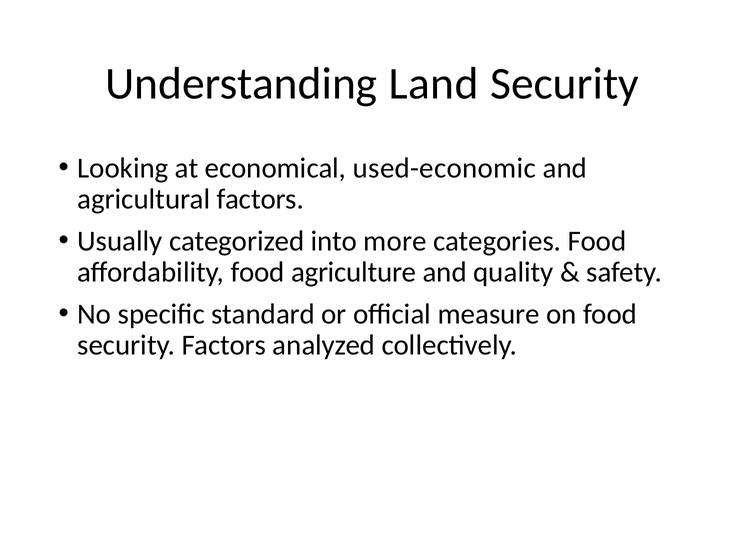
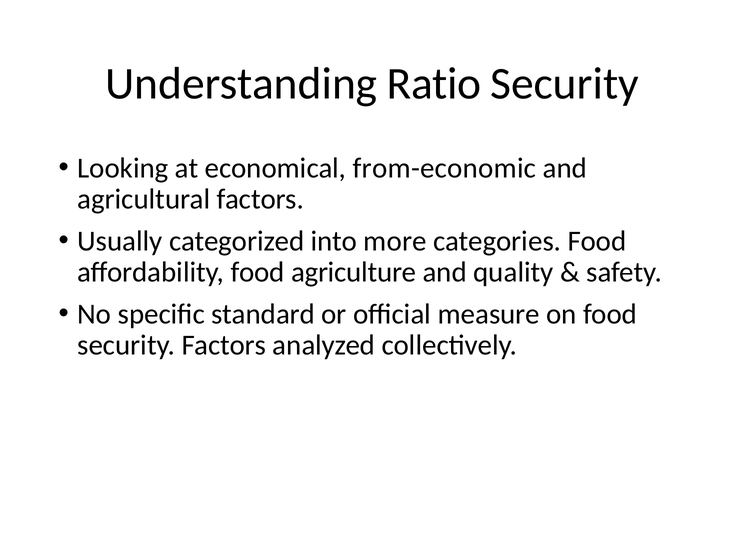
Land: Land -> Ratio (434, 83)
used-economic: used-economic -> from-economic (444, 168)
